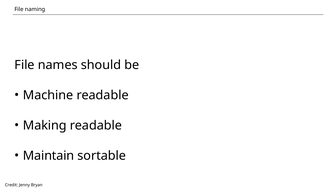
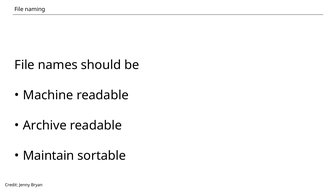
Making: Making -> Archive (45, 125)
